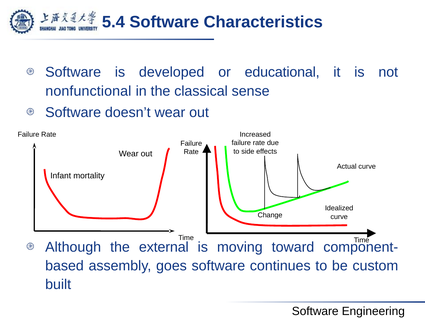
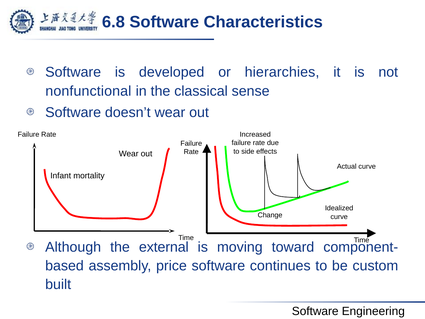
5.4: 5.4 -> 6.8 (113, 22)
educational: educational -> hierarchies (282, 72)
goes: goes -> price (171, 266)
